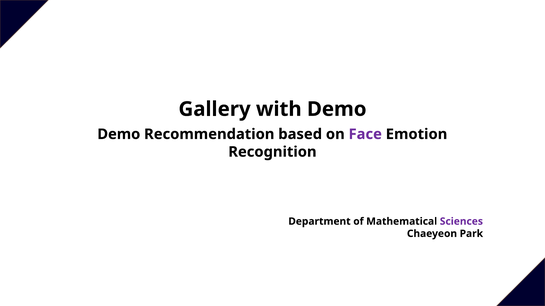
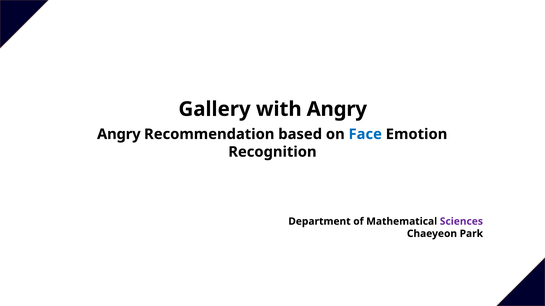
with Demo: Demo -> Angry (337, 109)
Demo: Demo -> Angry (119, 134)
Face colour: purple -> blue (365, 134)
